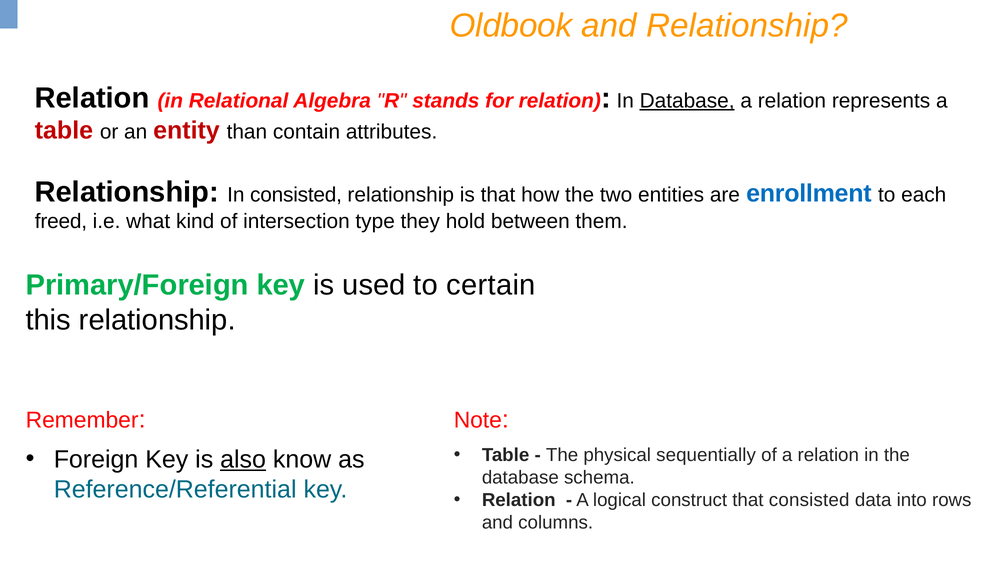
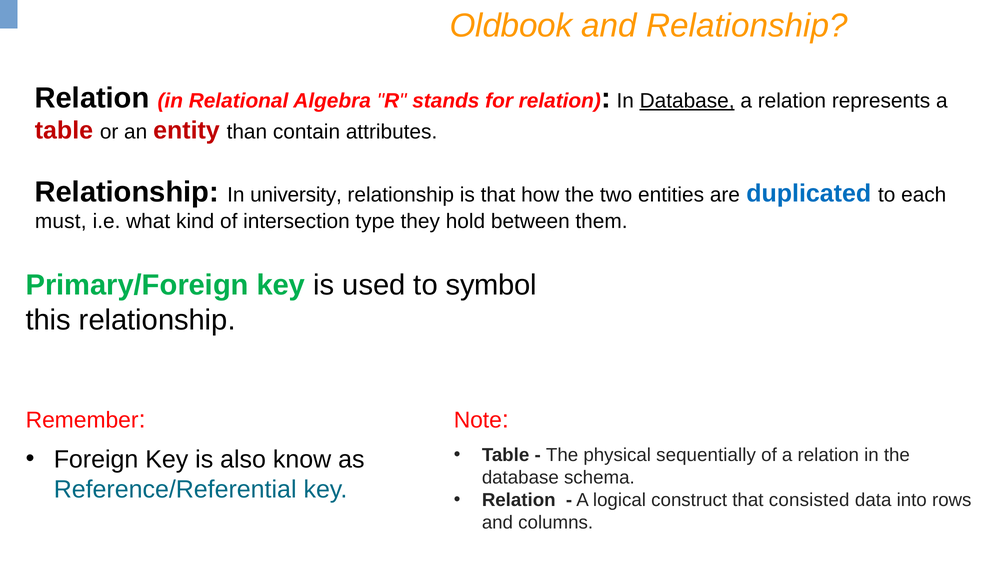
In consisted: consisted -> university (296, 195)
enrollment: enrollment -> duplicated (809, 193)
freed: freed -> must (61, 221)
certain: certain -> symbol (491, 285)
also underline: present -> none (243, 459)
